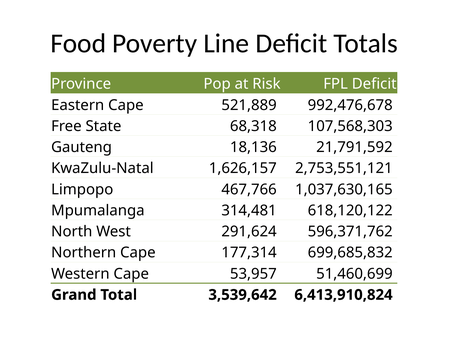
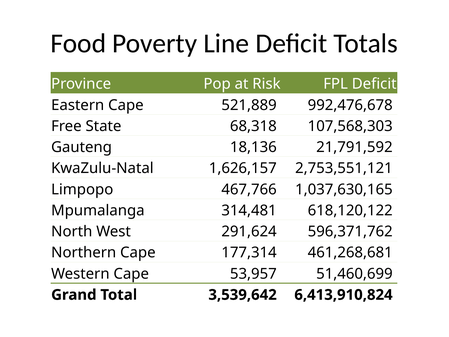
699,685,832: 699,685,832 -> 461,268,681 (350, 253)
